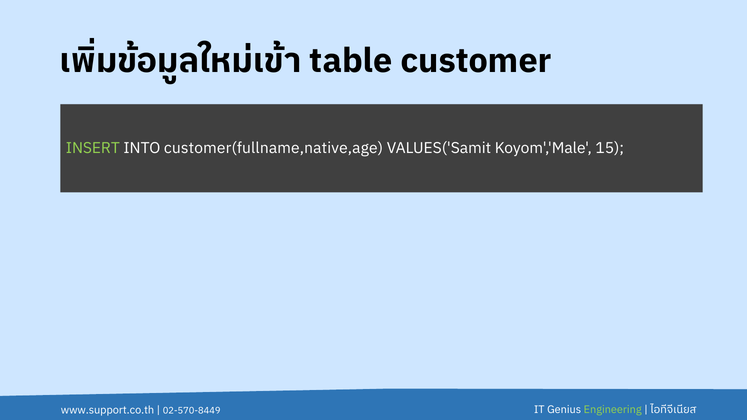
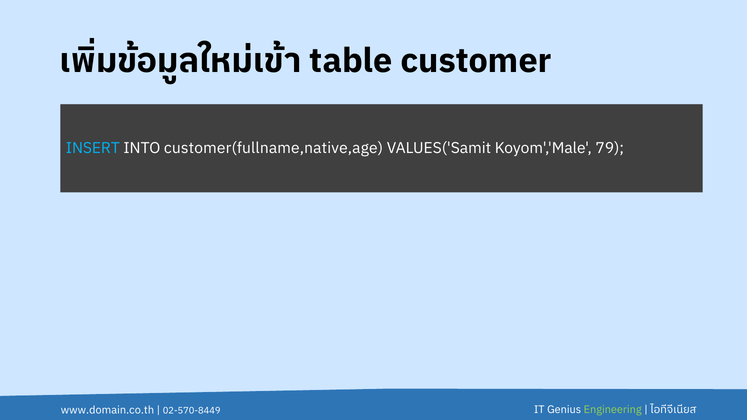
INSERT colour: light green -> light blue (93, 148)
15: 15 -> 79 (610, 148)
www.support.co.th: www.support.co.th -> www.domain.co.th (107, 410)
